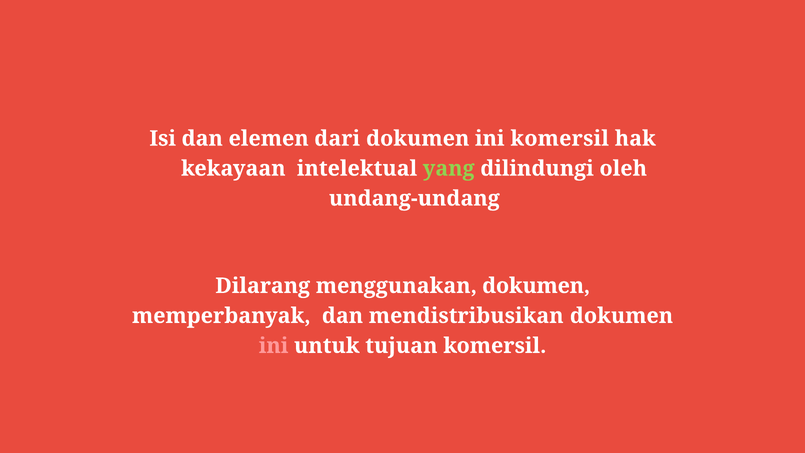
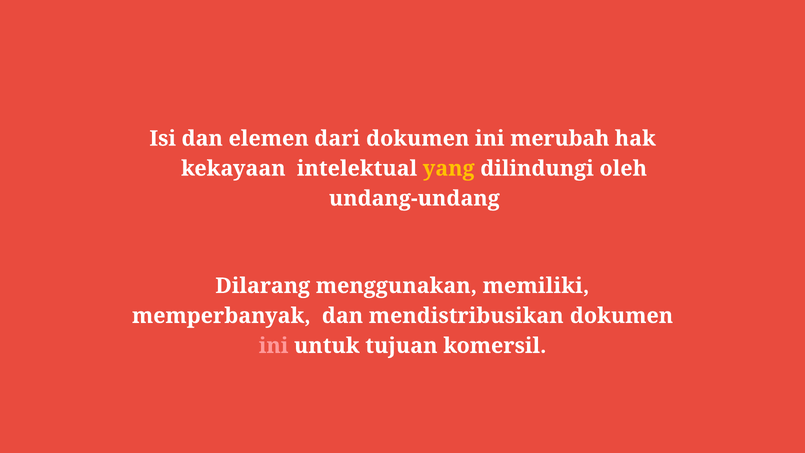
ini komersil: komersil -> merubah (560, 139)
yang colour: light green -> yellow (449, 168)
menggunakan dokumen: dokumen -> memiliki (536, 286)
